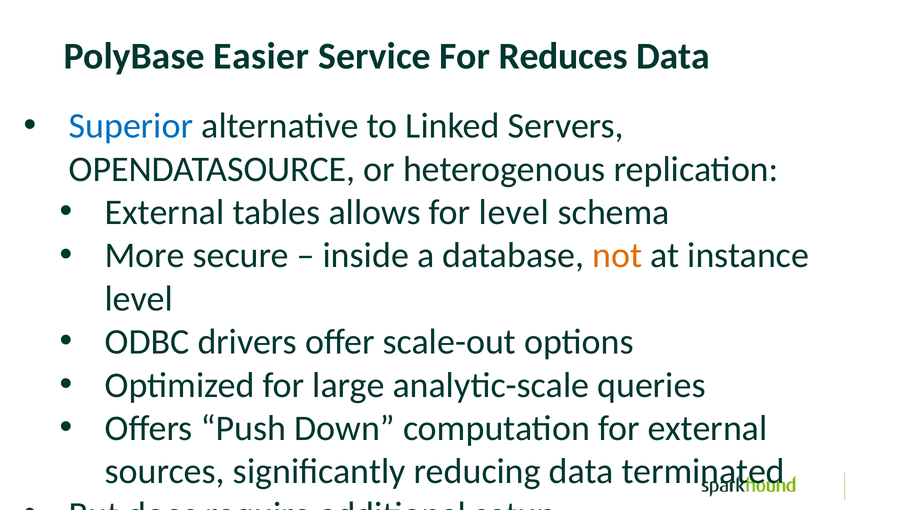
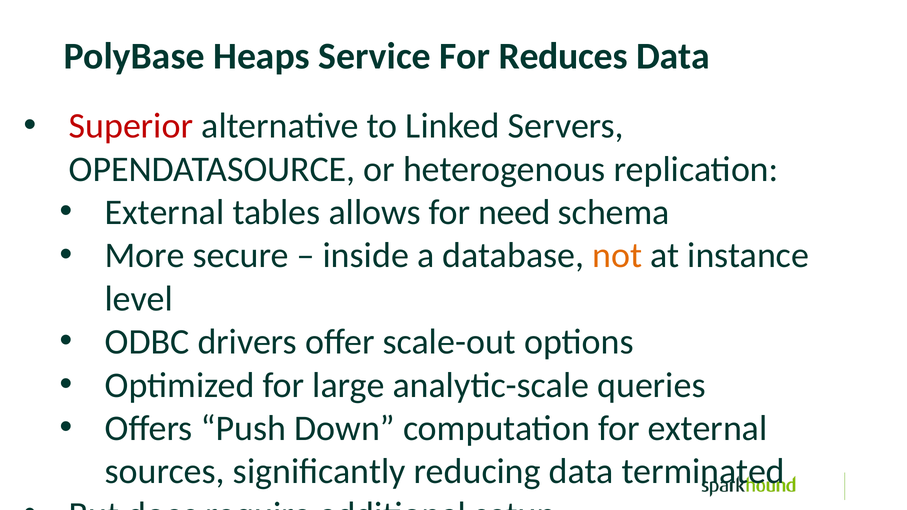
Easier: Easier -> Heaps (262, 57)
Superior colour: blue -> red (131, 126)
for level: level -> need (514, 213)
